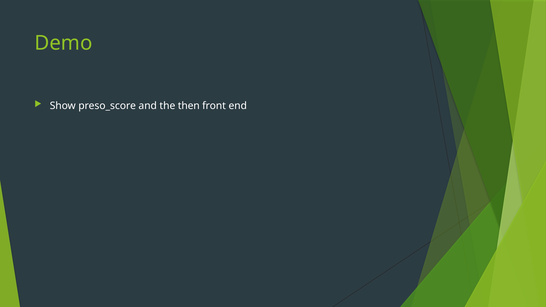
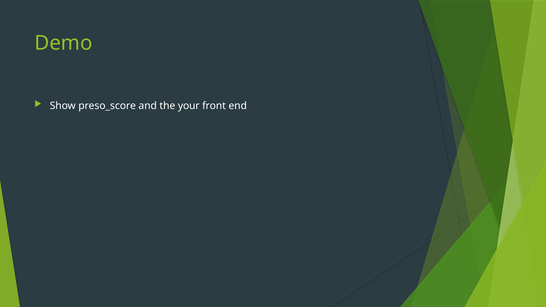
then: then -> your (189, 106)
